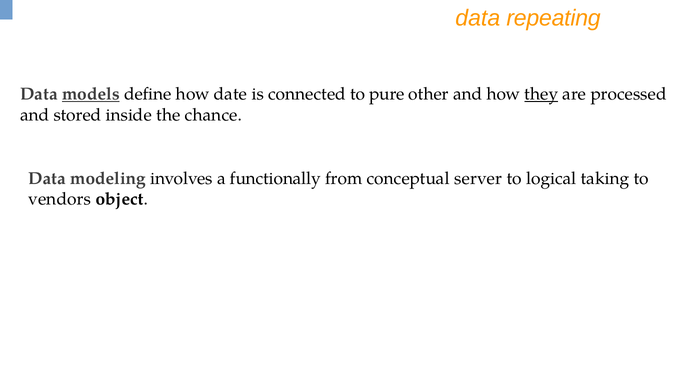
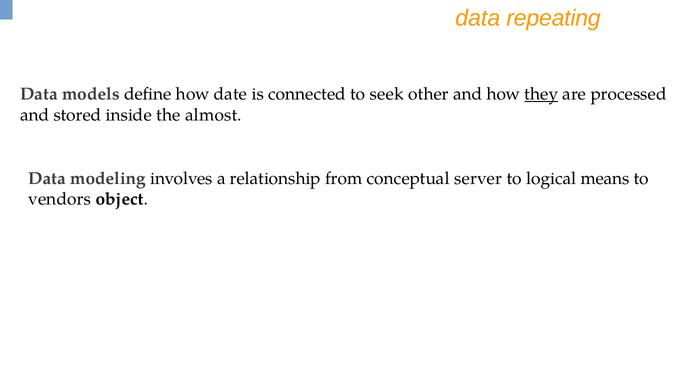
models underline: present -> none (91, 94)
pure: pure -> seek (387, 94)
chance: chance -> almost (213, 115)
functionally: functionally -> relationship (275, 178)
taking: taking -> means (605, 178)
